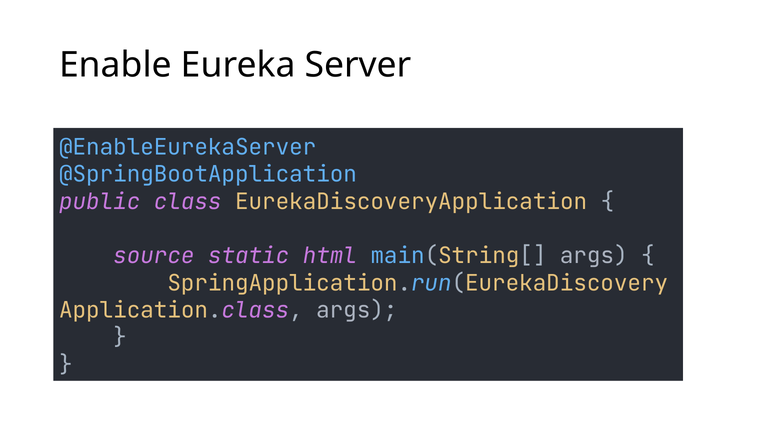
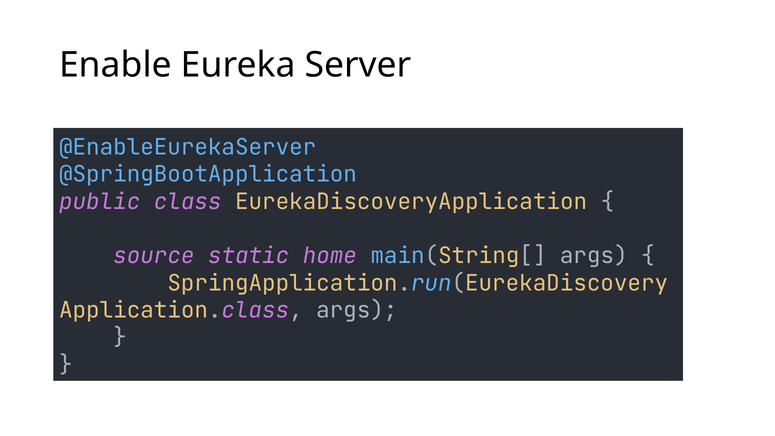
html: html -> home (330, 256)
